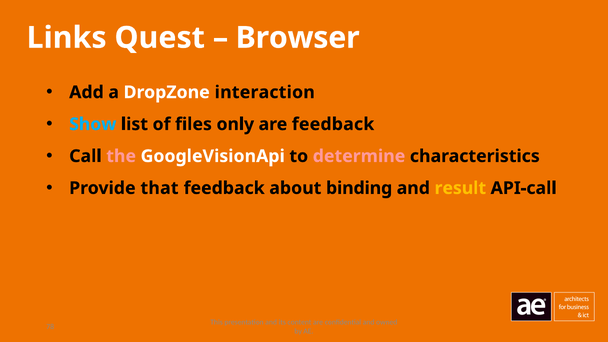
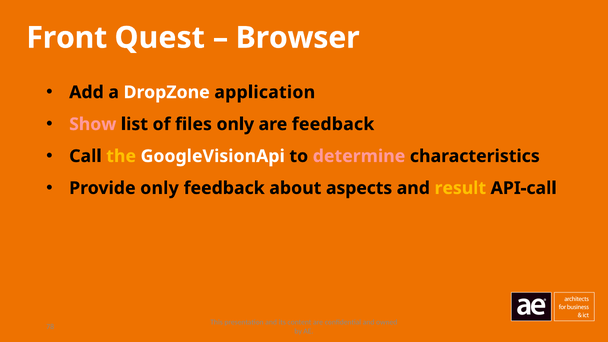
Links: Links -> Front (67, 38)
interaction: interaction -> application (265, 92)
Show colour: light blue -> pink (93, 124)
the colour: pink -> yellow (121, 156)
Provide that: that -> only (160, 188)
binding: binding -> aspects (359, 188)
